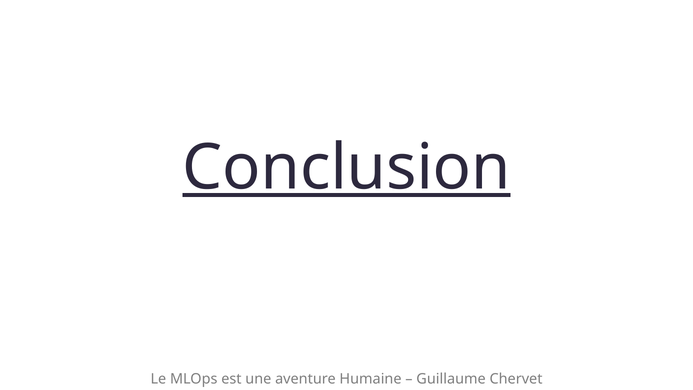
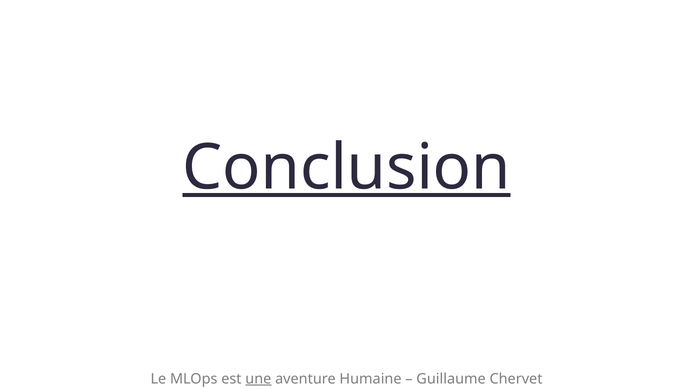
une underline: none -> present (258, 379)
